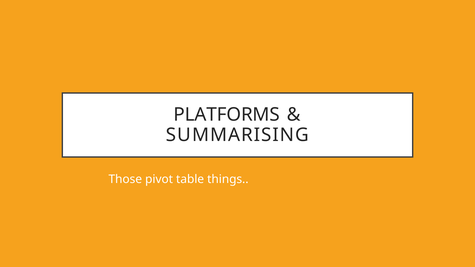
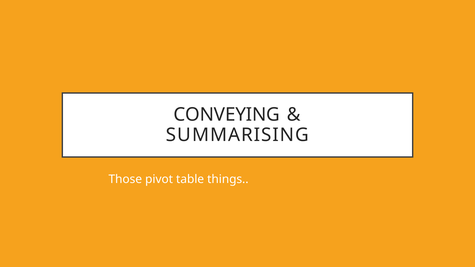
PLATFORMS: PLATFORMS -> CONVEYING (227, 115)
